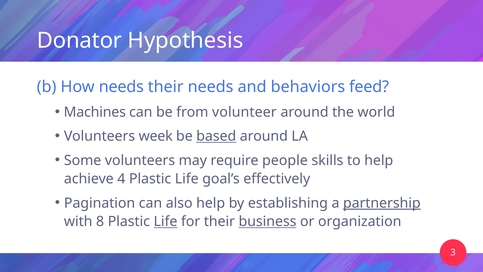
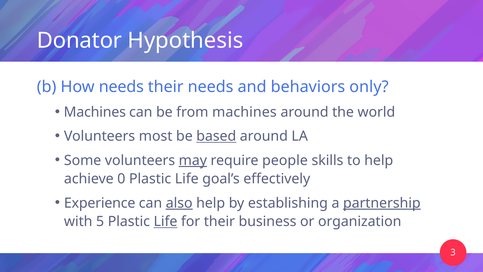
feed: feed -> only (369, 87)
from volunteer: volunteer -> machines (244, 112)
week: week -> most (156, 136)
may underline: none -> present (193, 160)
4: 4 -> 0 (121, 179)
Pagination: Pagination -> Experience (100, 203)
also underline: none -> present (179, 203)
8: 8 -> 5 (100, 221)
business underline: present -> none (268, 221)
